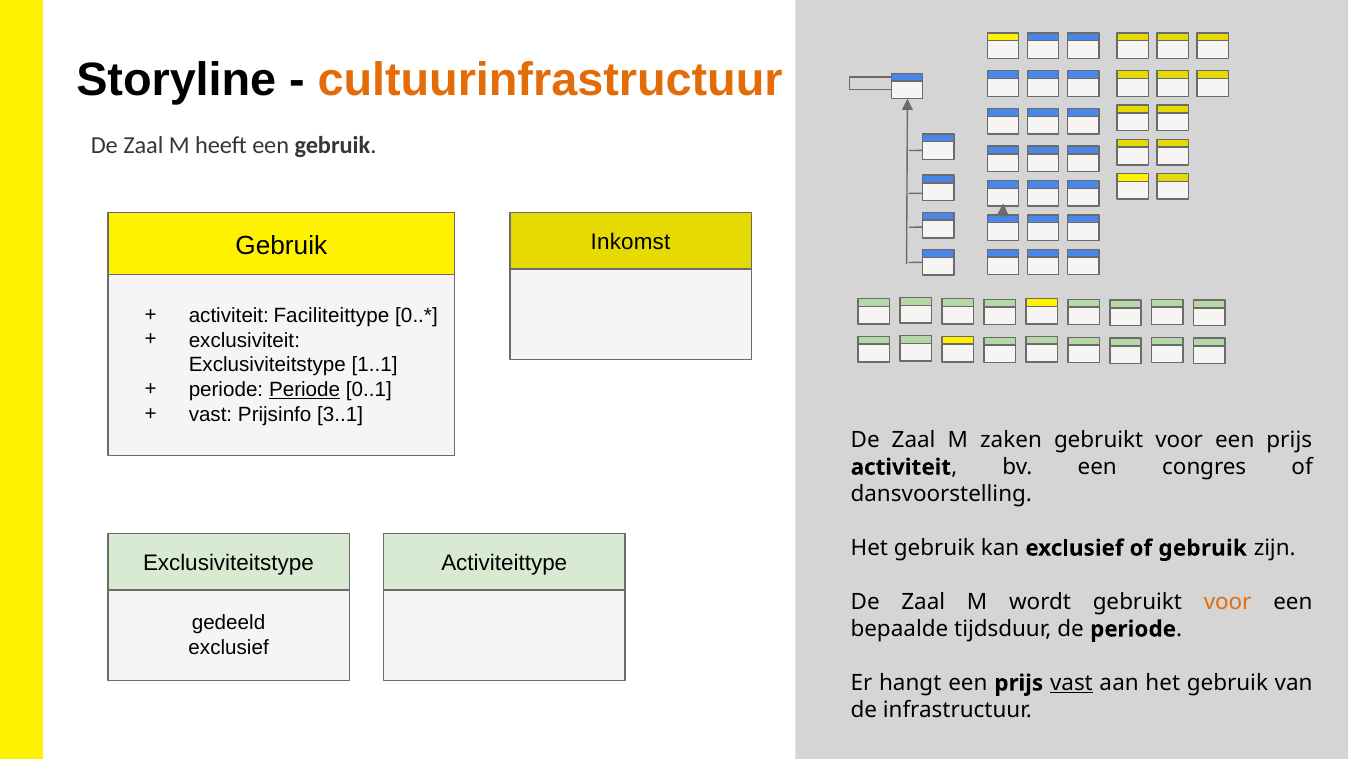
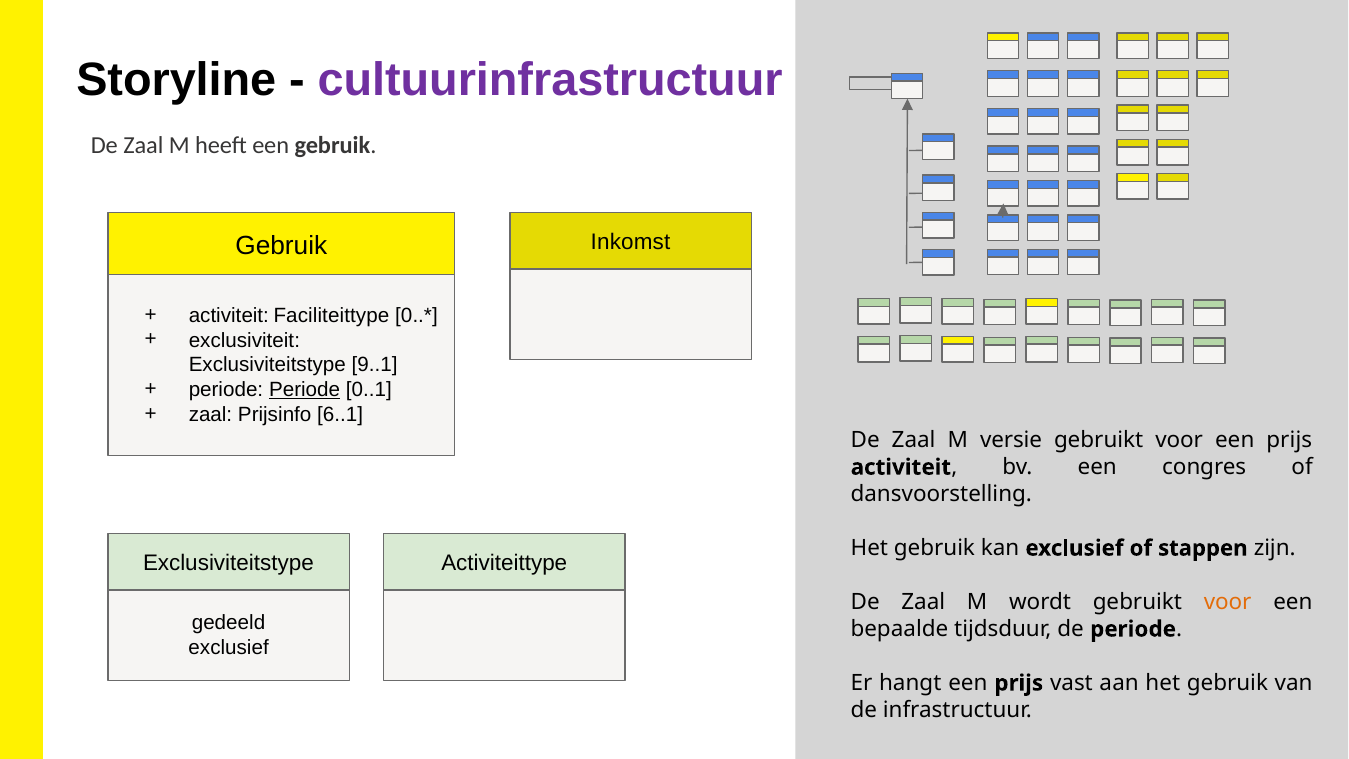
cultuurinfrastructuur colour: orange -> purple (550, 80)
1..1: 1..1 -> 9..1 (375, 365)
vast: vast -> zaal (210, 414)
3..1: 3..1 -> 6..1 (340, 414)
zaken: zaken -> versie (1011, 440)
of gebruik: gebruik -> stappen (1203, 548)
vast underline: present -> none (1071, 683)
